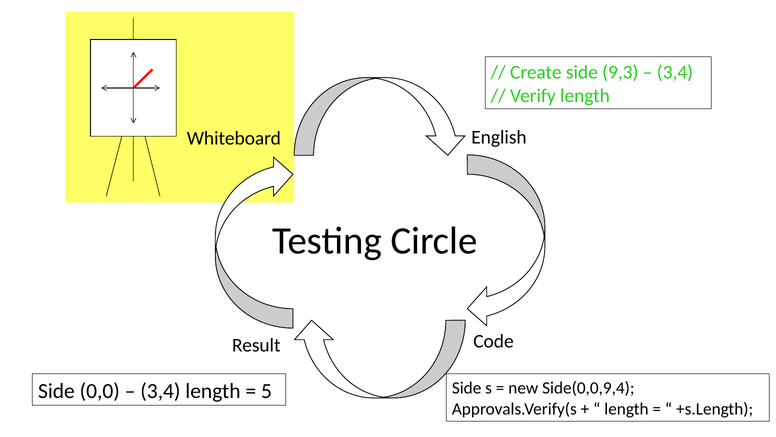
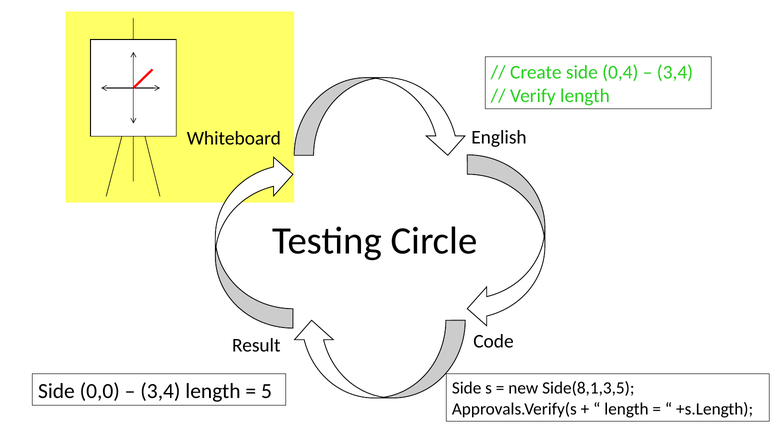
9,3: 9,3 -> 0,4 (620, 72)
Side(0,0,9,4: Side(0,0,9,4 -> Side(8,1,3,5 (588, 388)
